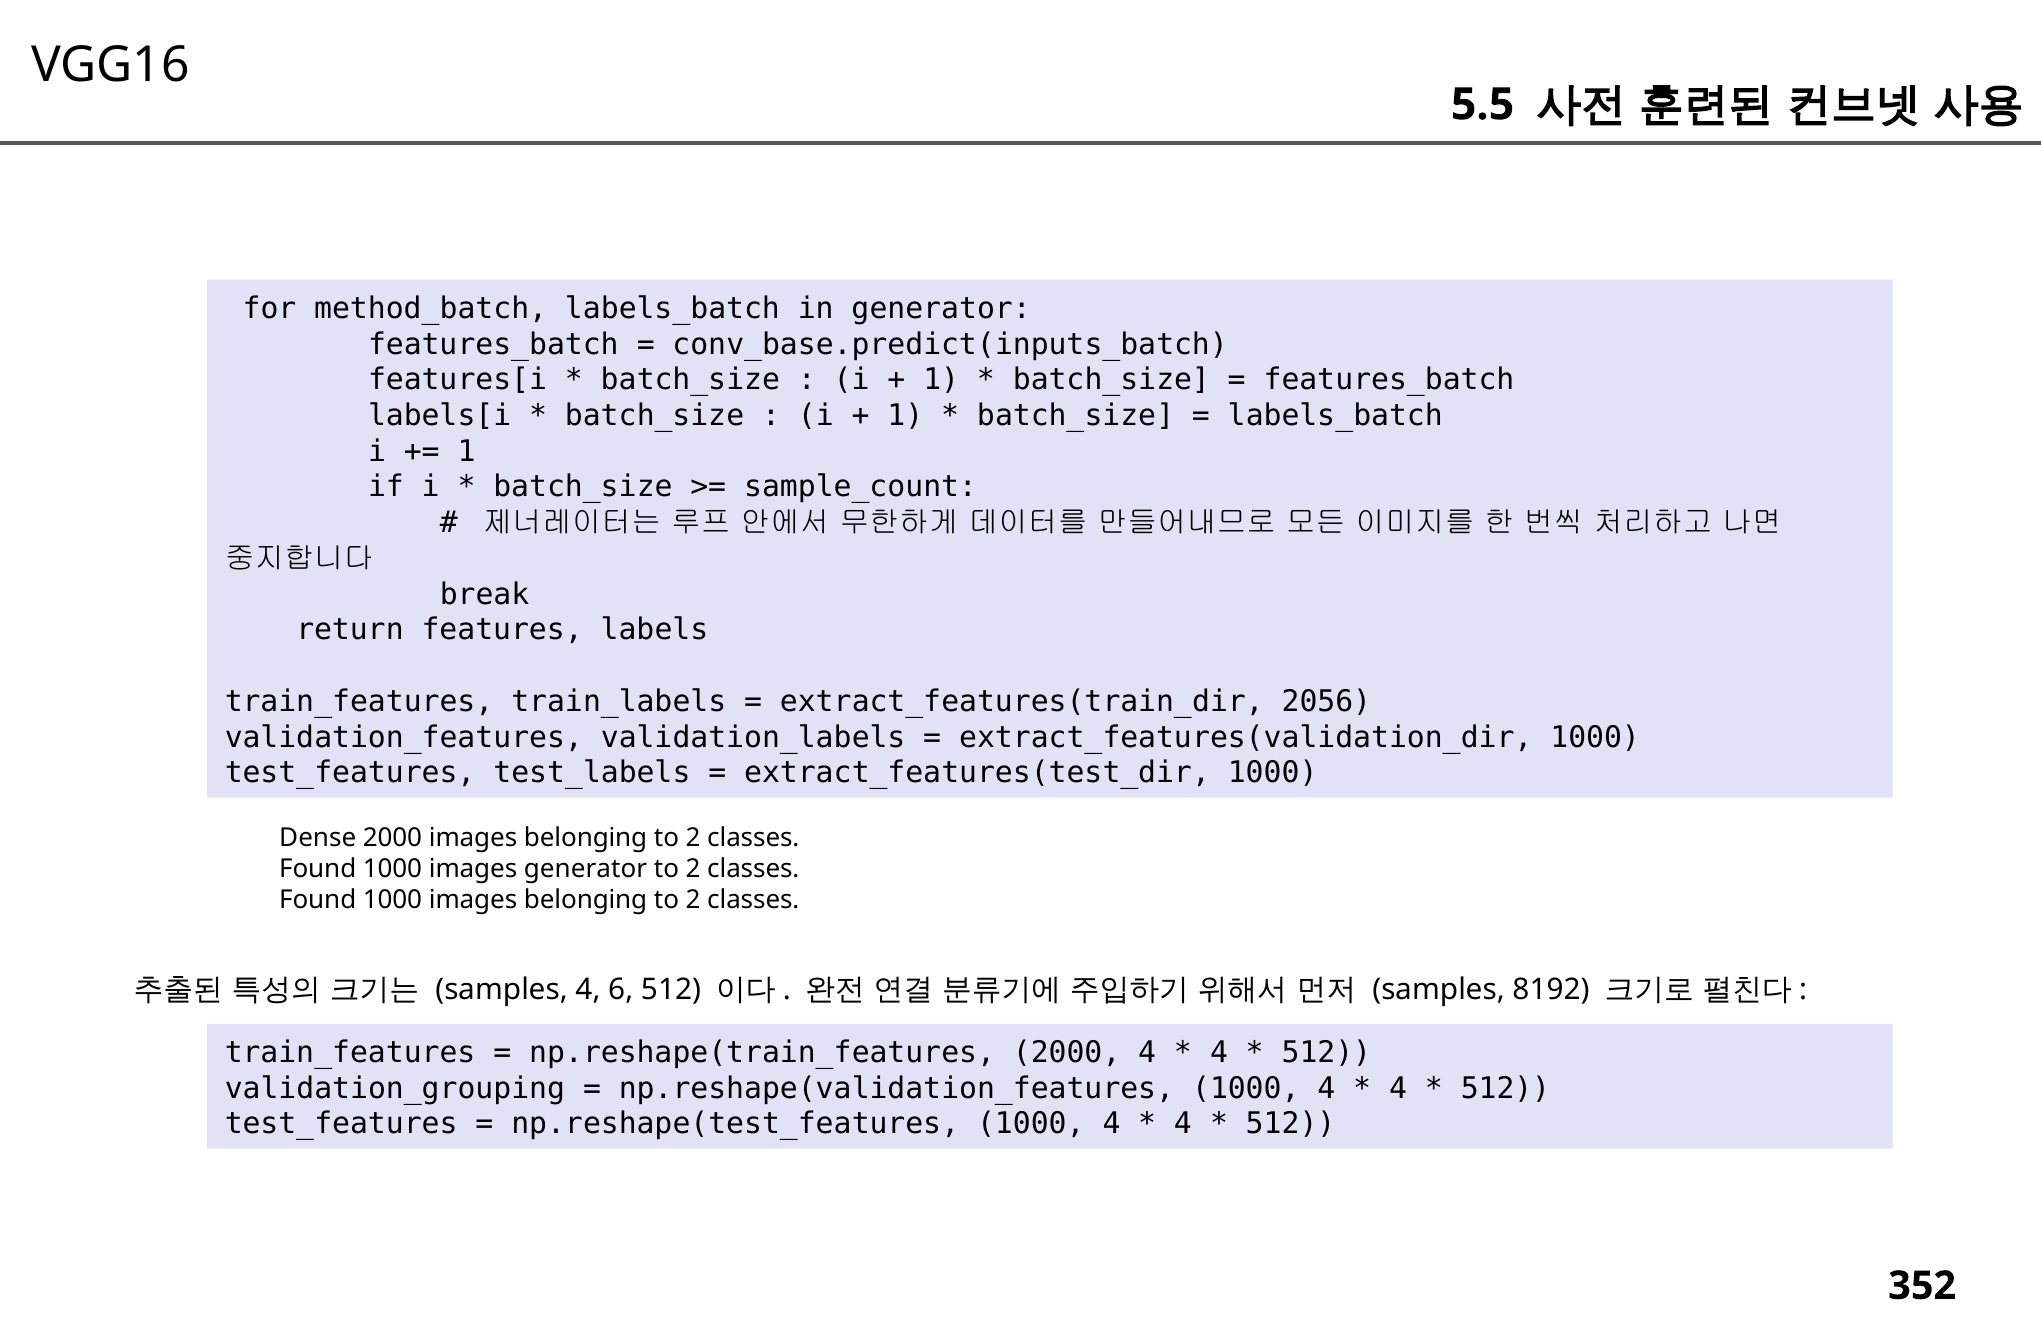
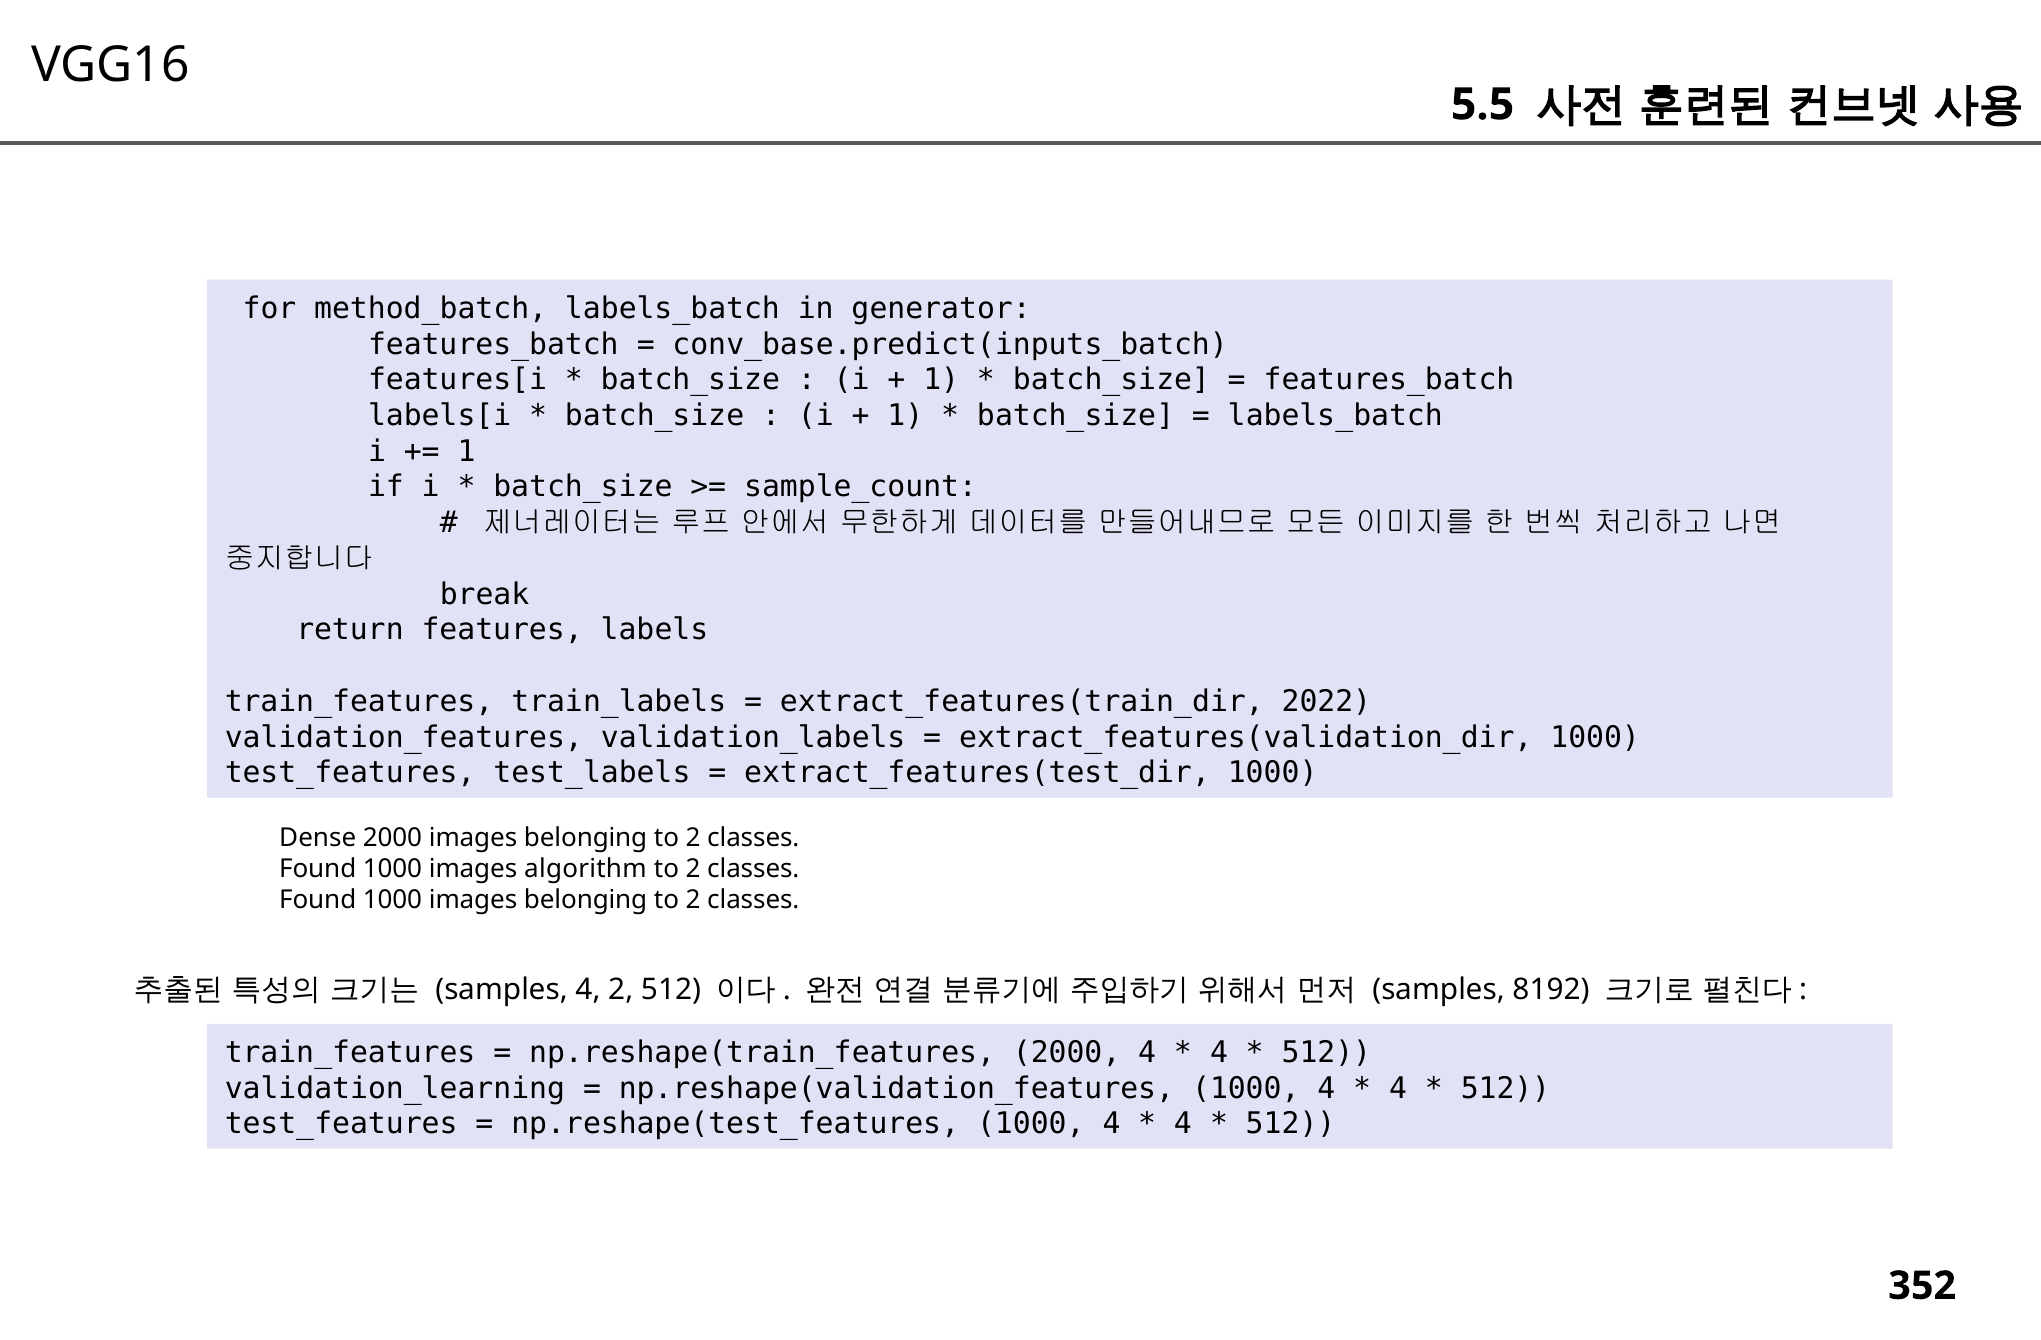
2056: 2056 -> 2022 (1326, 702)
images generator: generator -> algorithm (585, 869)
4 6: 6 -> 2 (621, 990)
validation_grouping: validation_grouping -> validation_learning (395, 1089)
